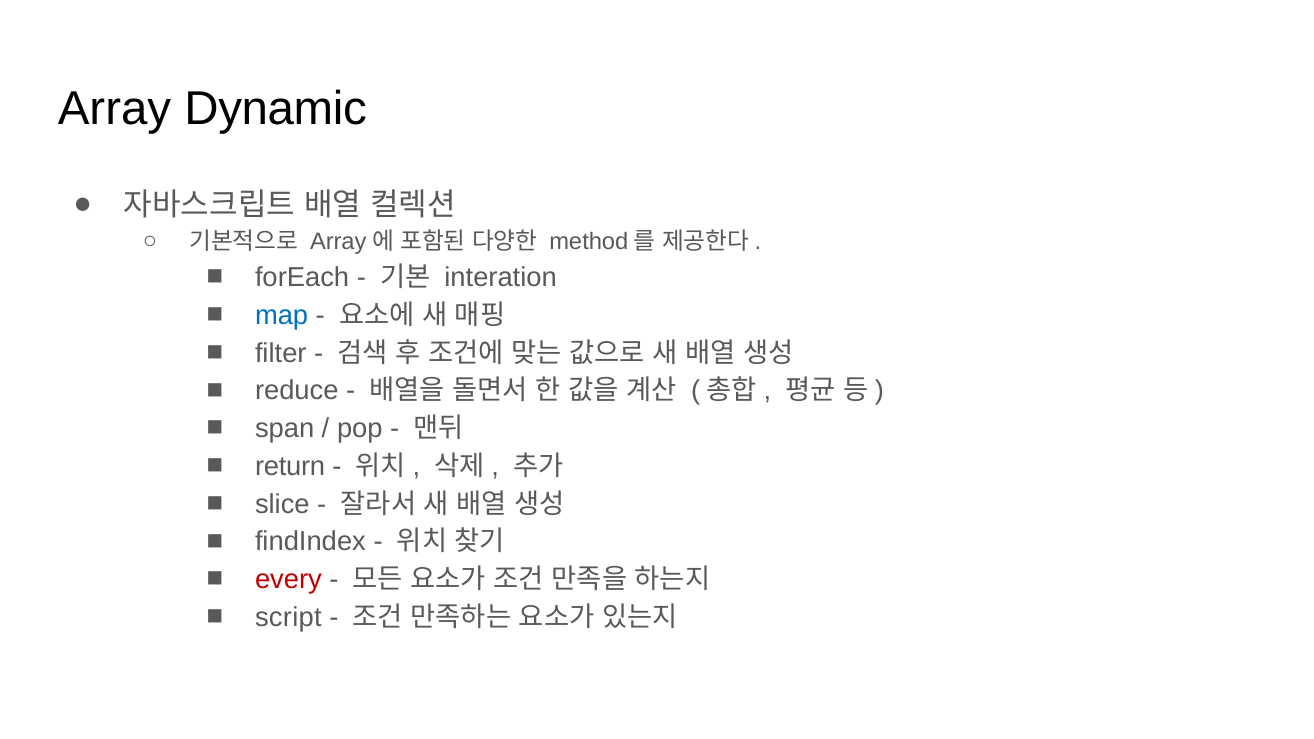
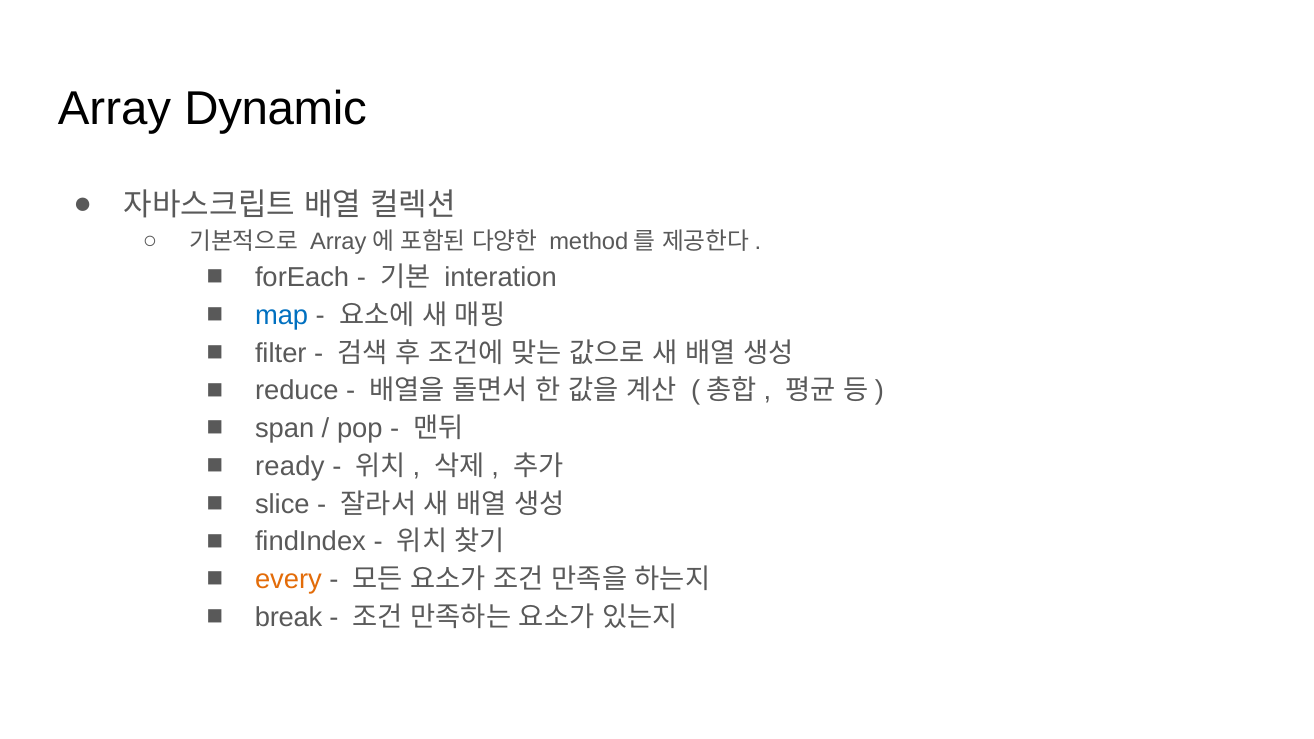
return: return -> ready (290, 466)
every colour: red -> orange (288, 580)
script: script -> break (289, 617)
